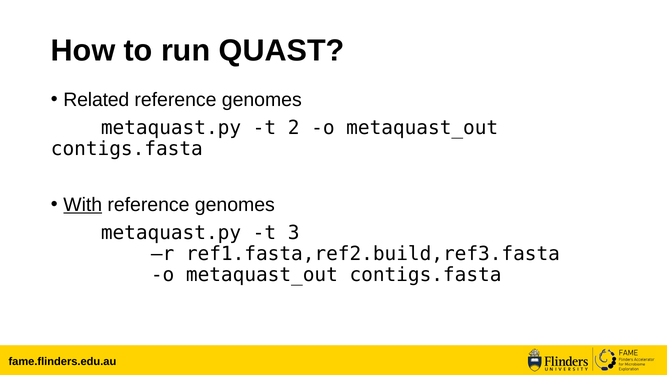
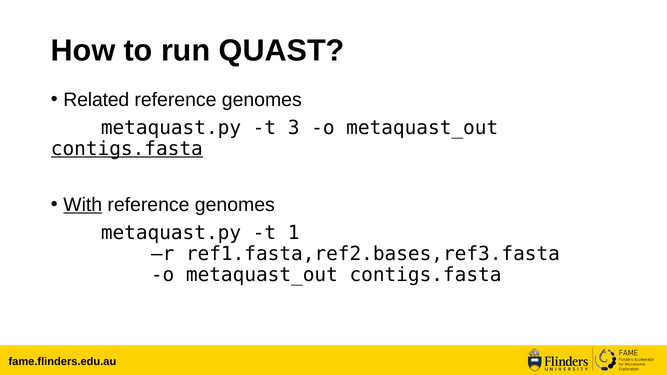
2: 2 -> 3 (294, 128)
contigs.fasta underline: none -> present (127, 149)
3: 3 -> 1 (294, 233)
ref1.fasta,ref2.build,ref3.fasta: ref1.fasta,ref2.build,ref3.fasta -> ref1.fasta,ref2.bases,ref3.fasta (373, 254)
